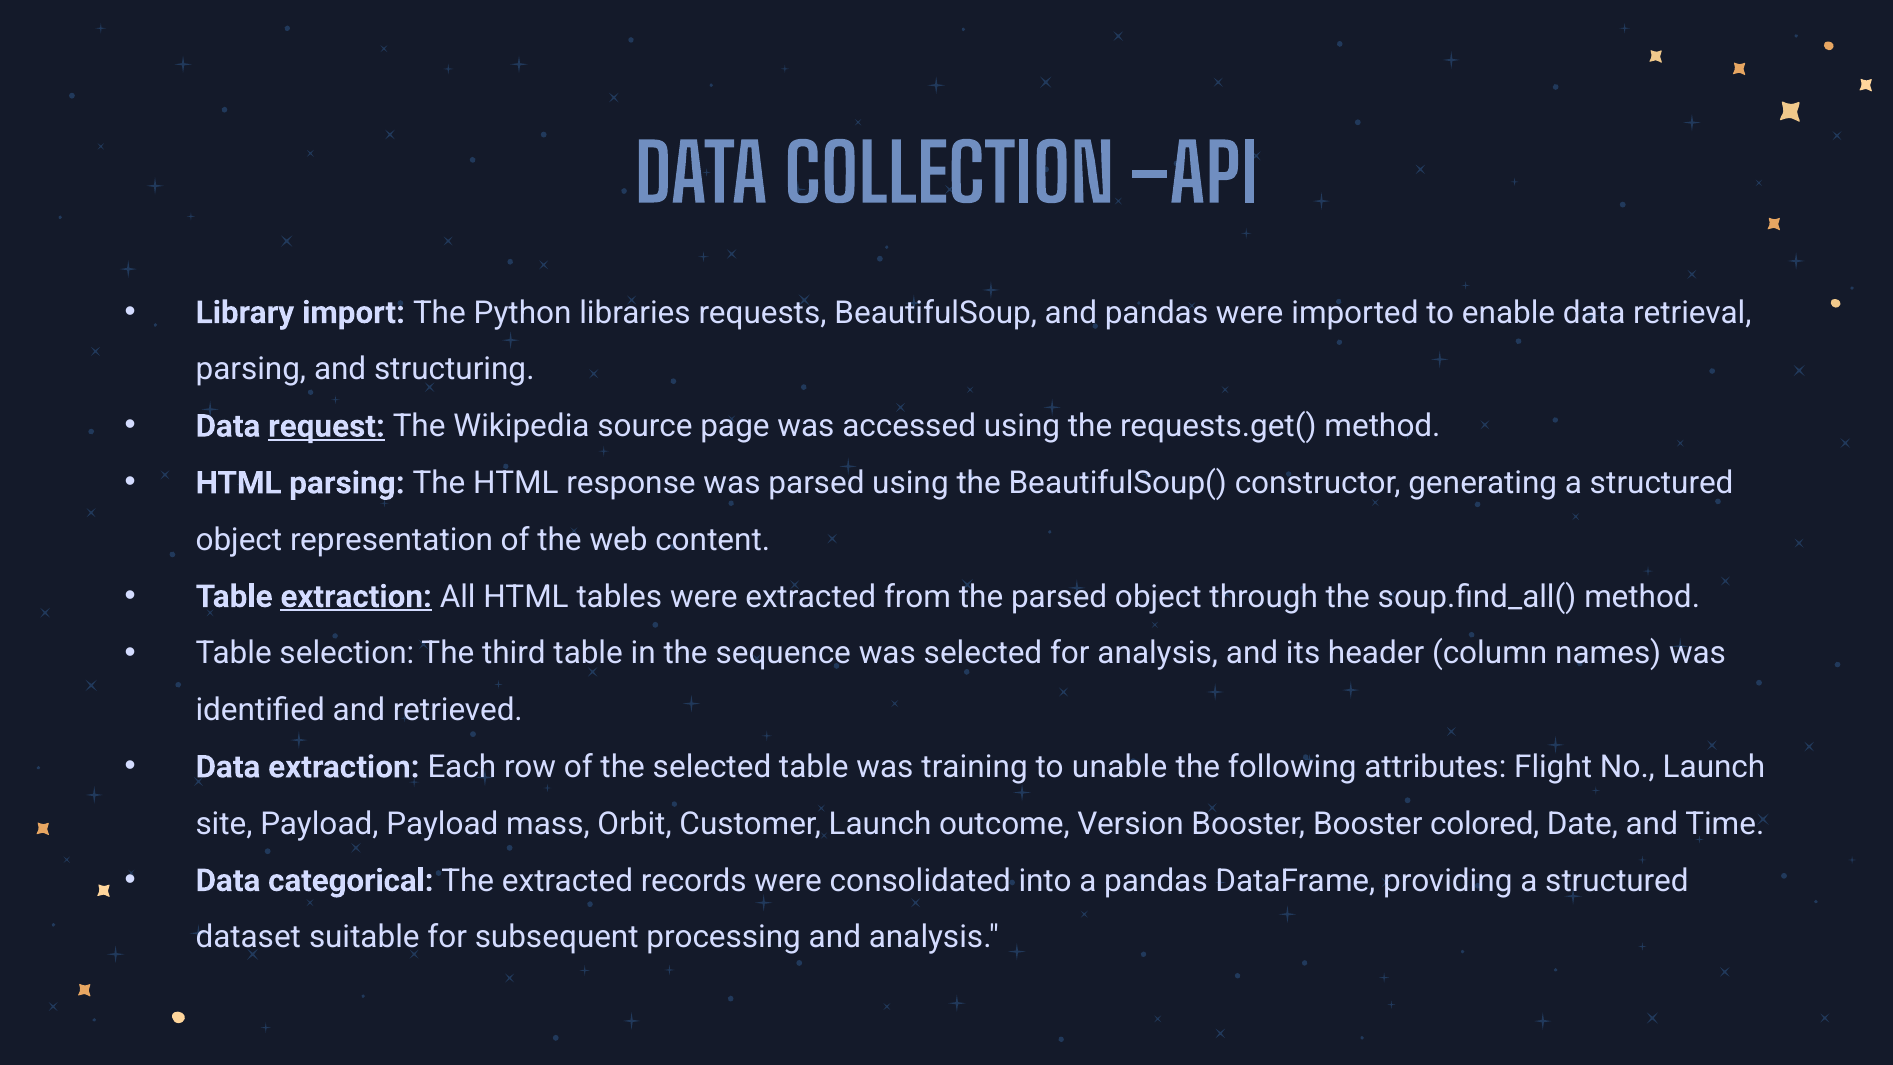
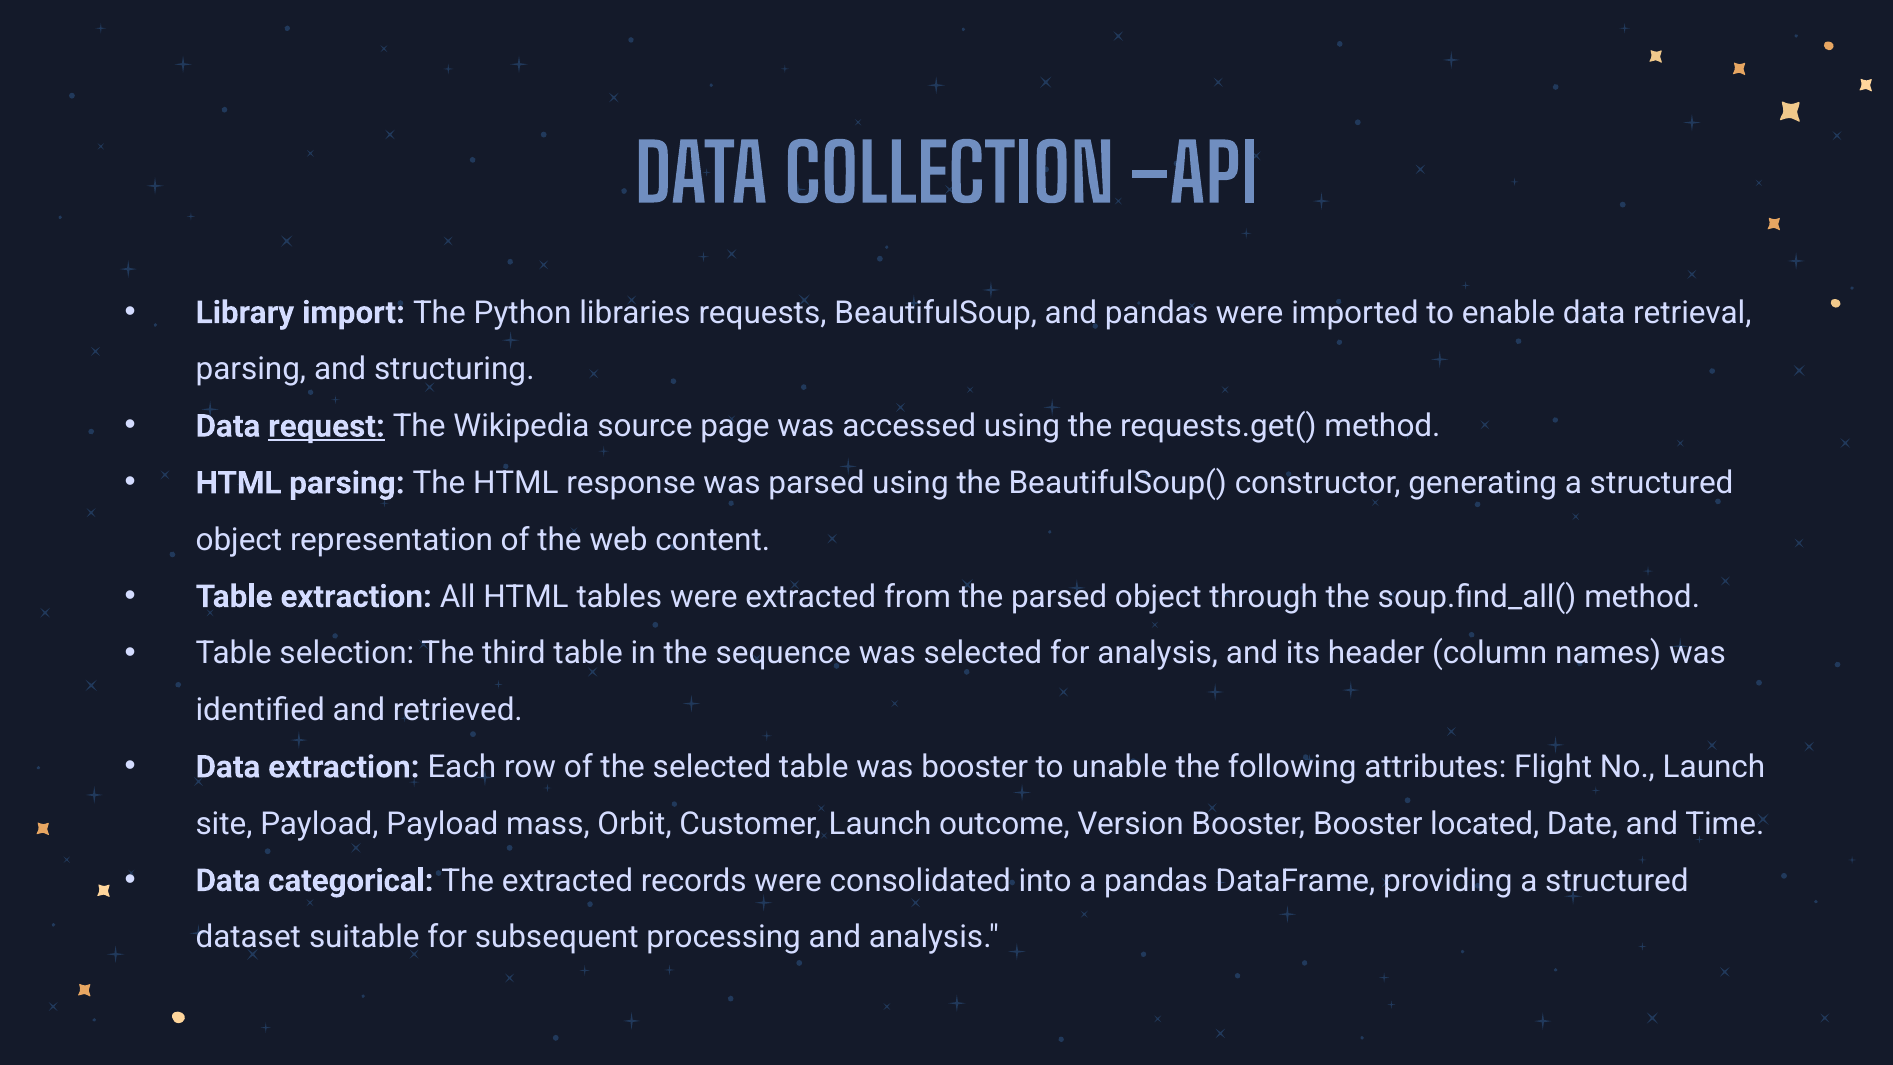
extraction underline: present -> none (356, 597)
was training: training -> booster (975, 767)
colored: colored -> located (1485, 824)
